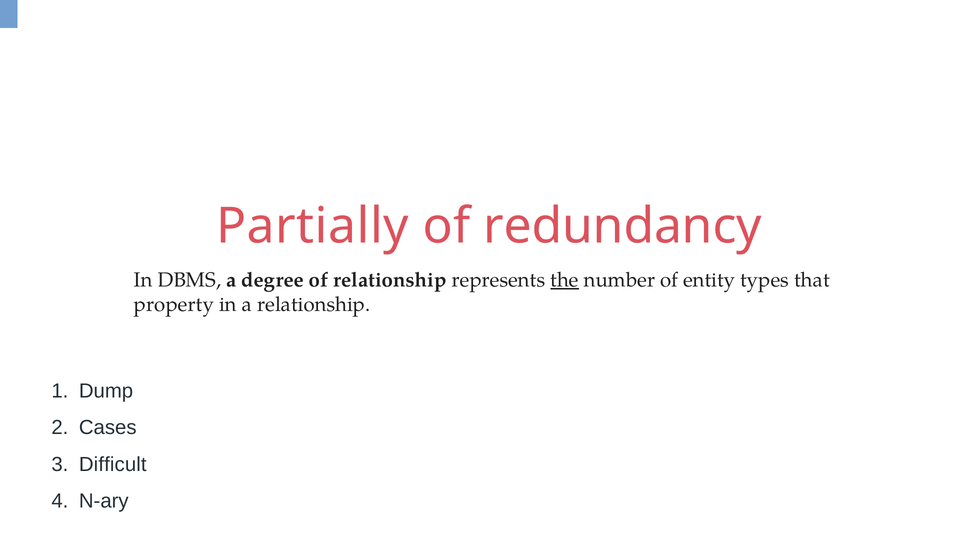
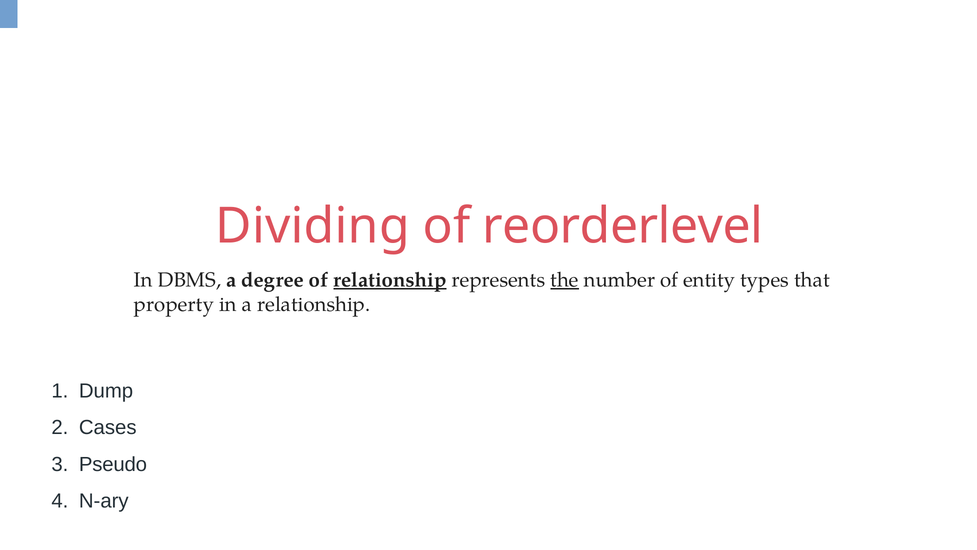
Partially: Partially -> Dividing (313, 226)
redundancy: redundancy -> reorderlevel (623, 226)
relationship underline: none -> present (390, 280)
Difficult: Difficult -> Pseudo (113, 464)
